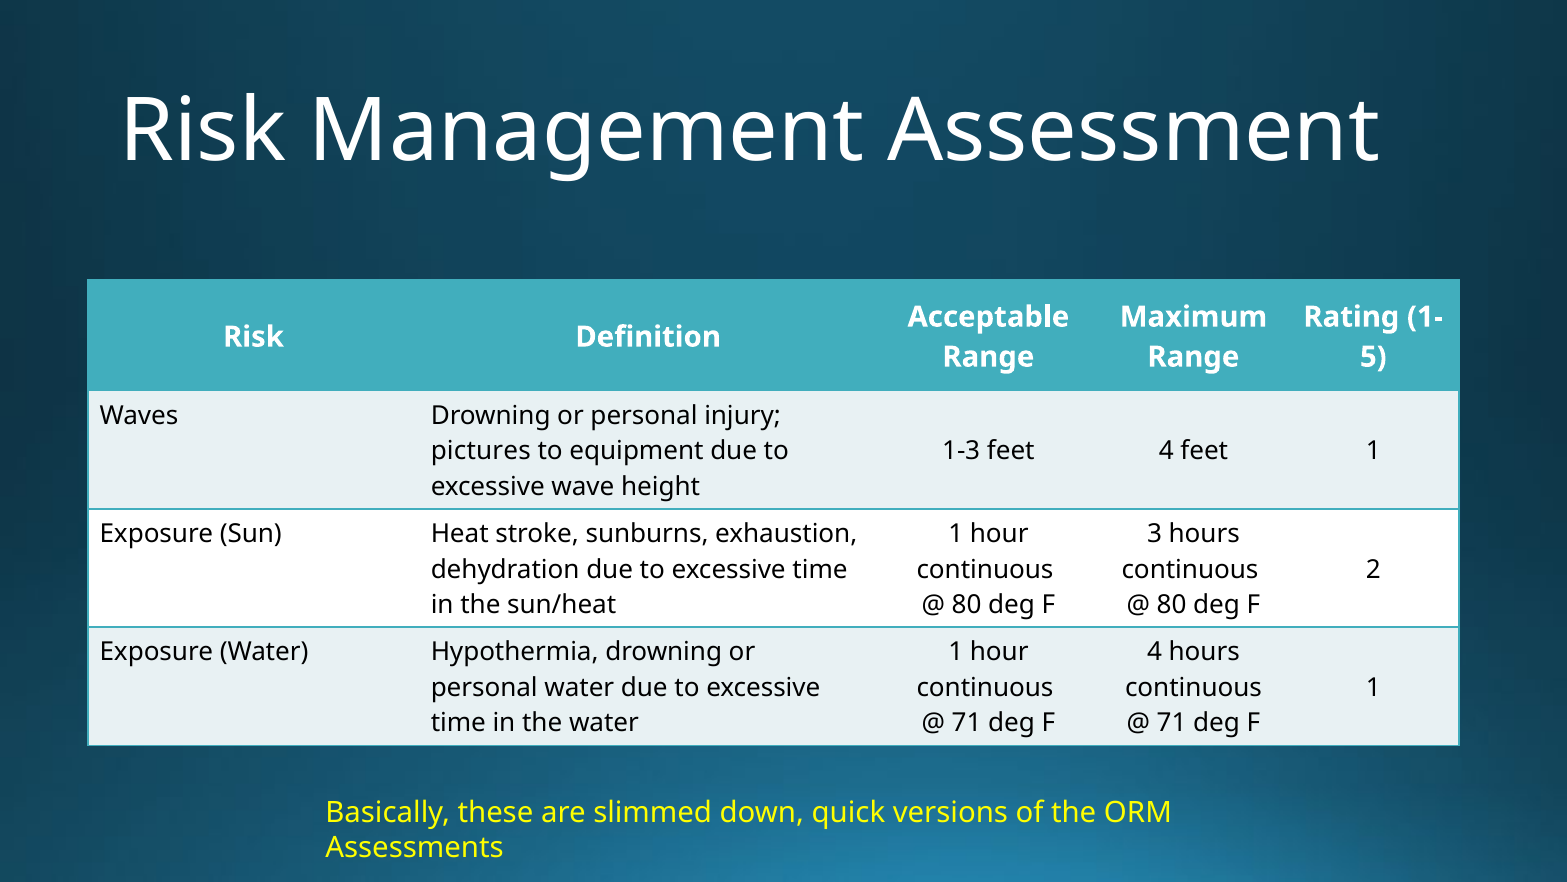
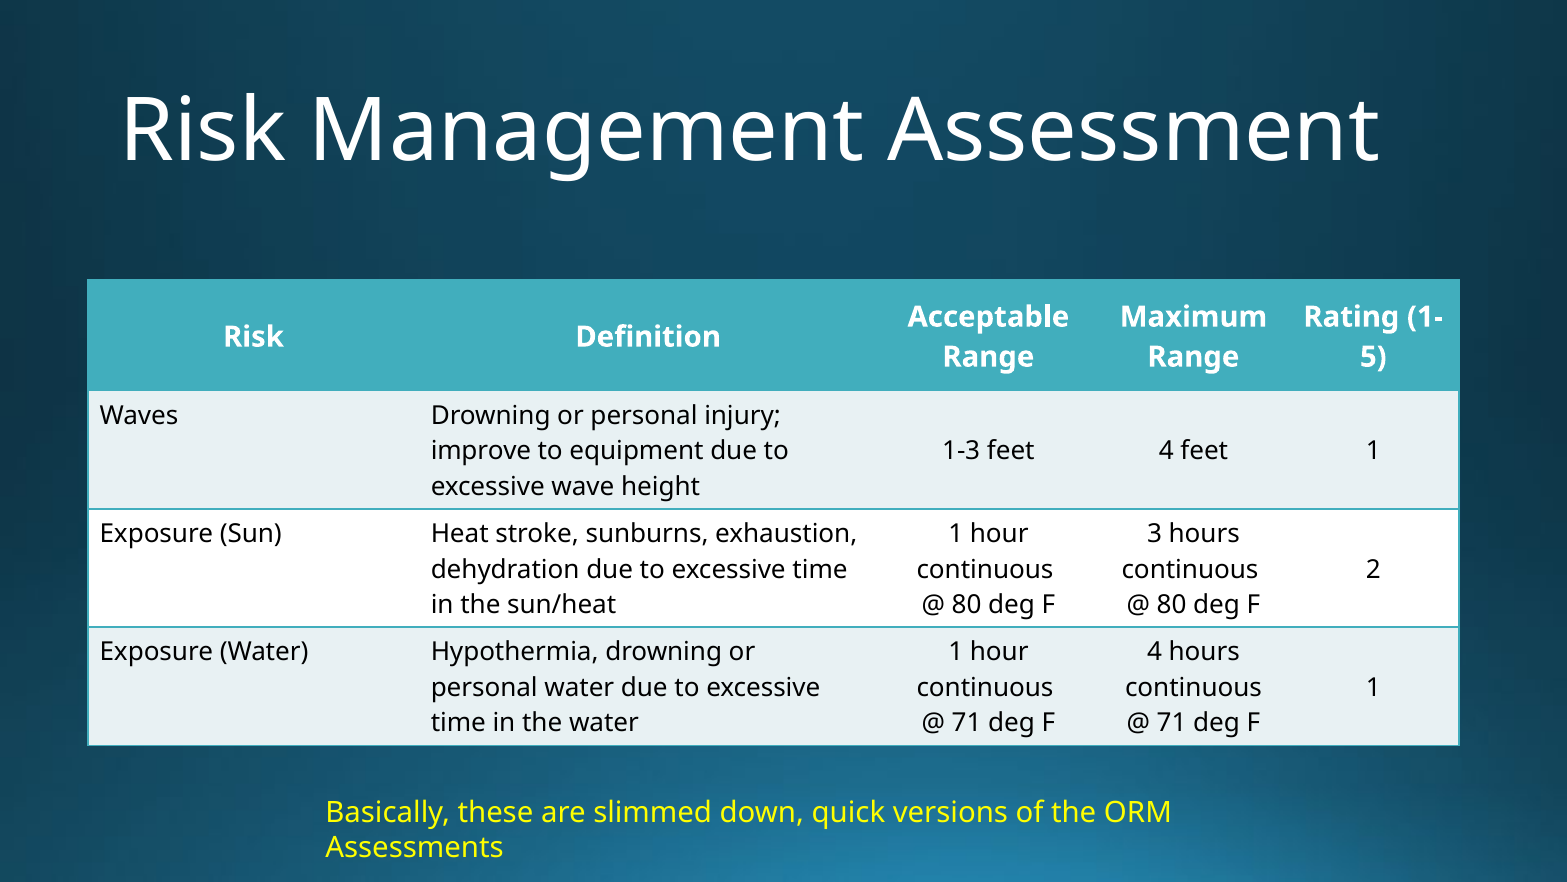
pictures: pictures -> improve (481, 451)
